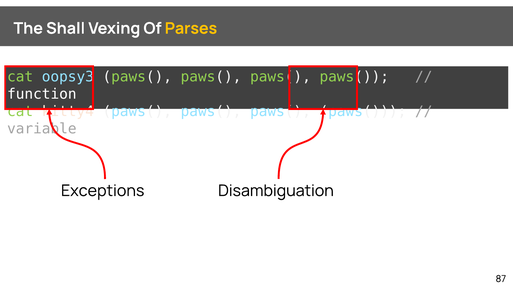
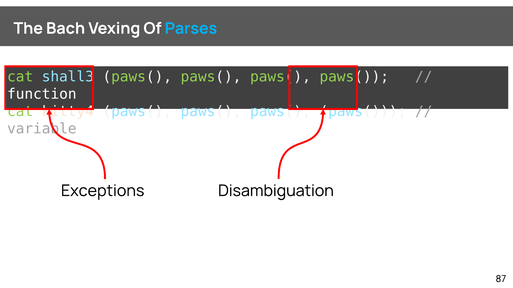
Shall: Shall -> Bach (66, 28)
Parses colour: yellow -> light blue (191, 28)
oopsy3: oopsy3 -> shall3 (68, 77)
